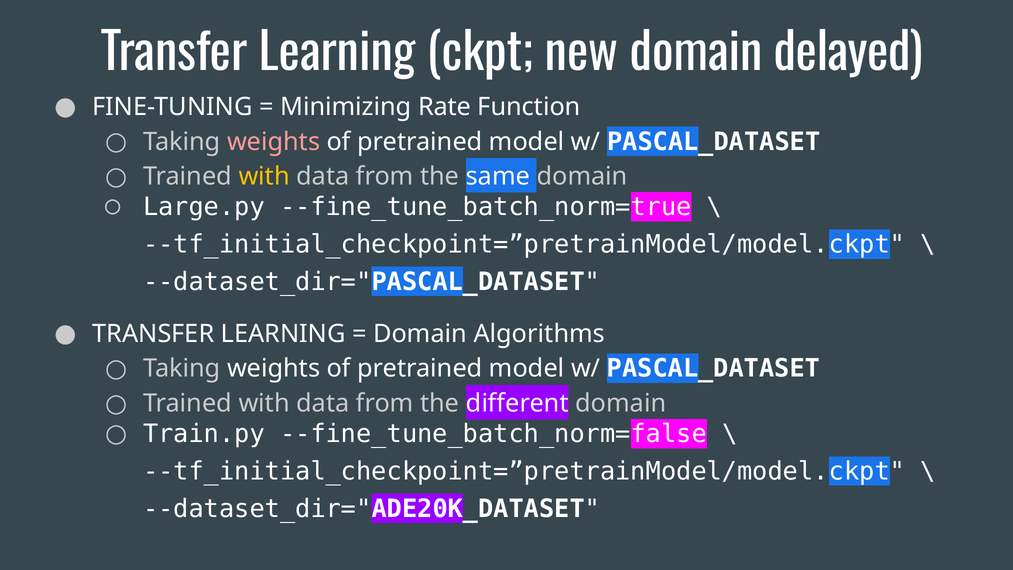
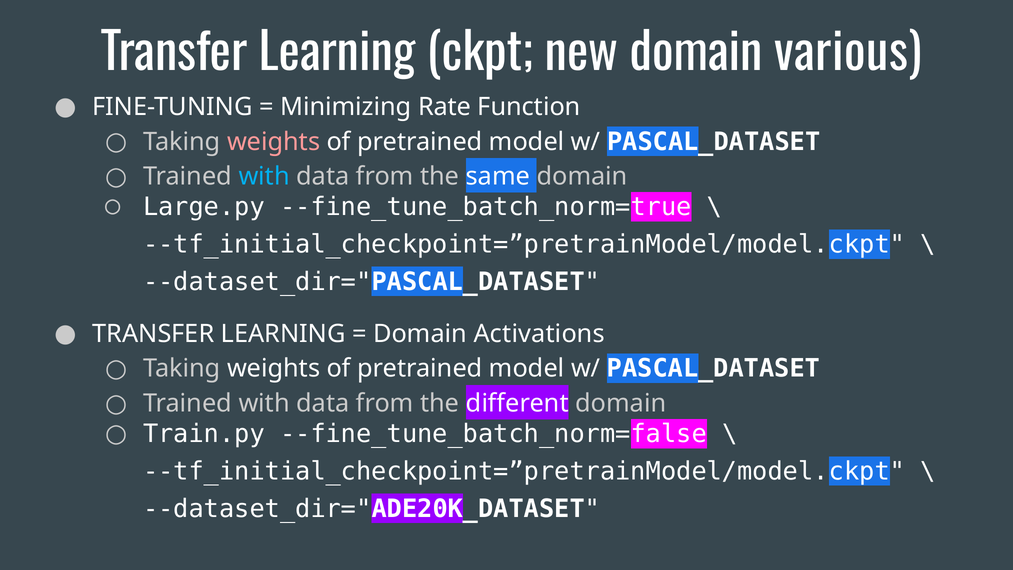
delayed: delayed -> various (848, 54)
with colour: yellow -> light blue (264, 177)
Algorithms: Algorithms -> Activations (539, 334)
